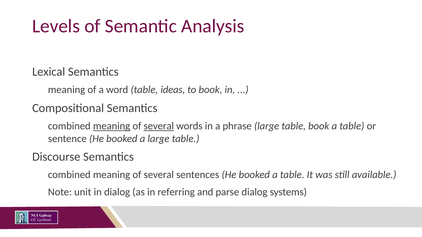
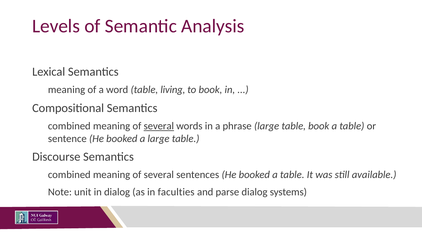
ideas: ideas -> living (173, 90)
meaning underline: present -> none (112, 126)
referring: referring -> faculties (176, 192)
